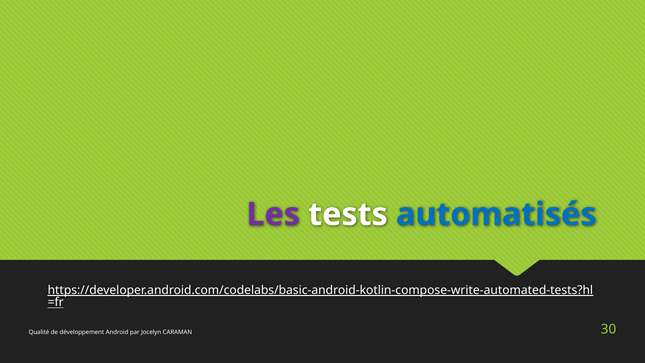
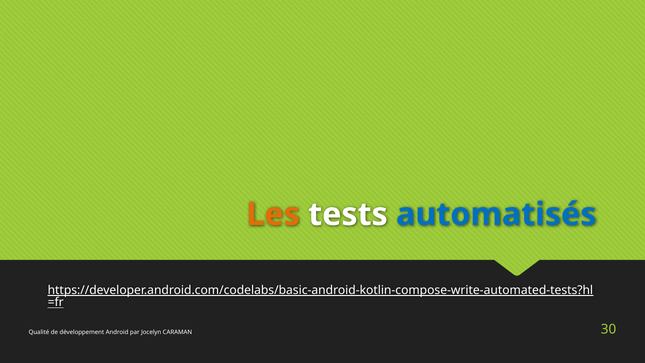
Les colour: purple -> orange (273, 214)
